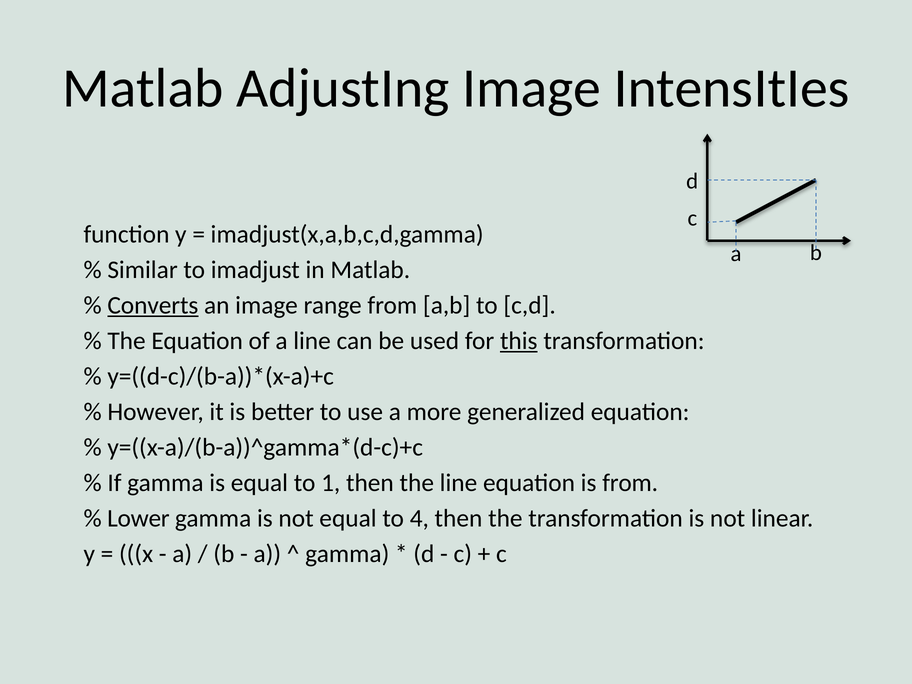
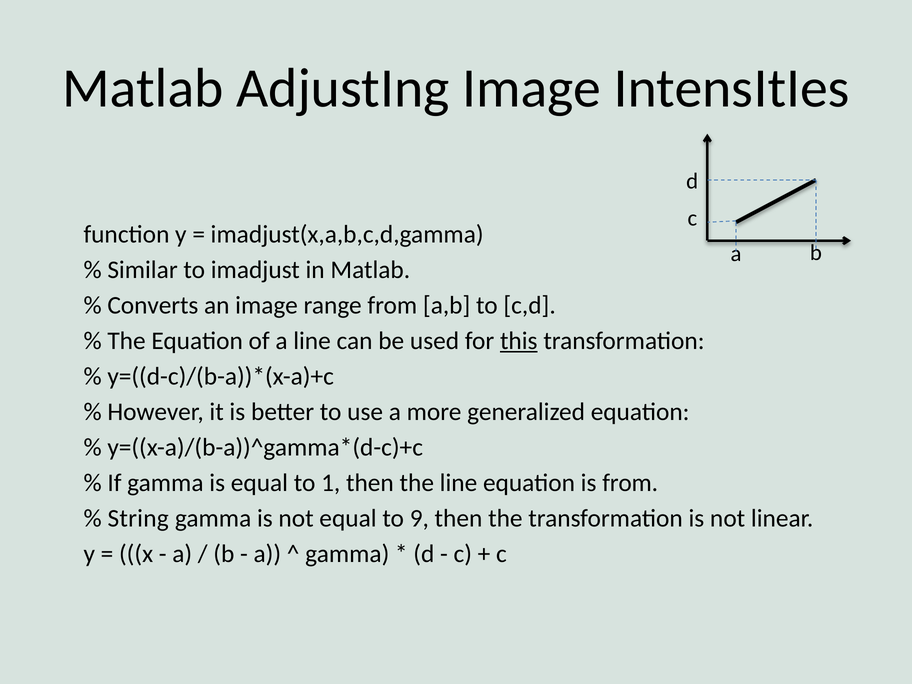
Converts underline: present -> none (153, 305)
Lower: Lower -> String (138, 519)
4: 4 -> 9 (419, 519)
